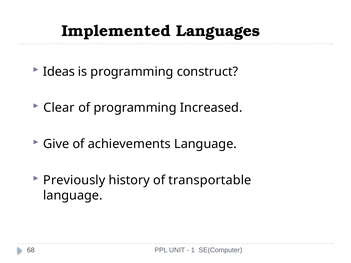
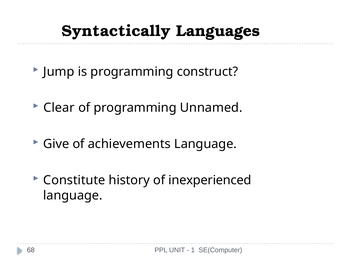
Implemented: Implemented -> Syntactically (116, 31)
Ideas: Ideas -> Jump (59, 72)
Increased: Increased -> Unnamed (211, 108)
Previously: Previously -> Constitute (74, 180)
transportable: transportable -> inexperienced (210, 180)
